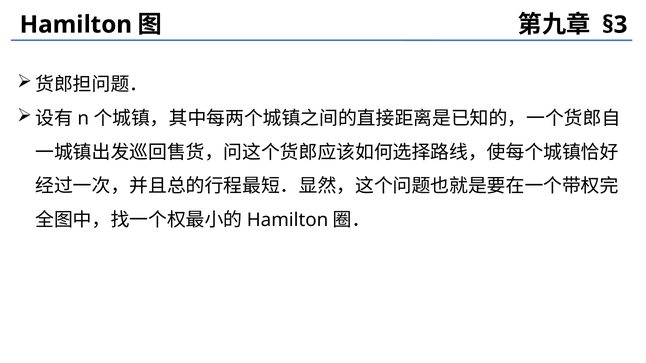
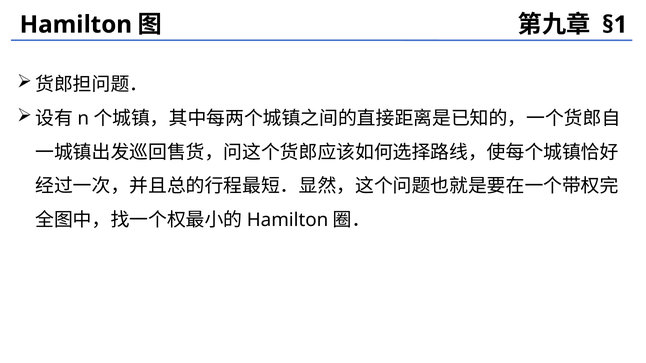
§3: §3 -> §1 (615, 25)
